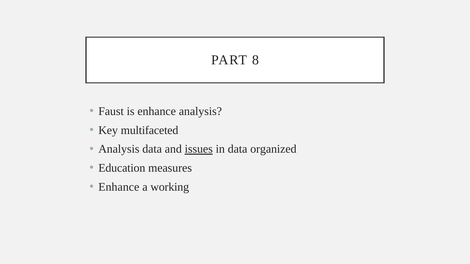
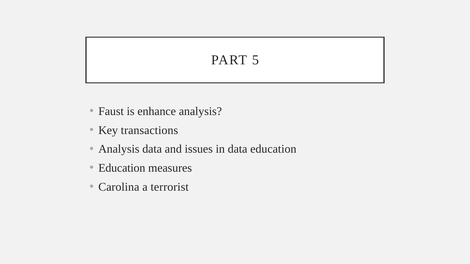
8: 8 -> 5 (255, 60)
multifaceted: multifaceted -> transactions (149, 130)
issues underline: present -> none (199, 149)
data organized: organized -> education (273, 149)
Enhance: Enhance -> Carolina (119, 187)
working: working -> terrorist (170, 187)
